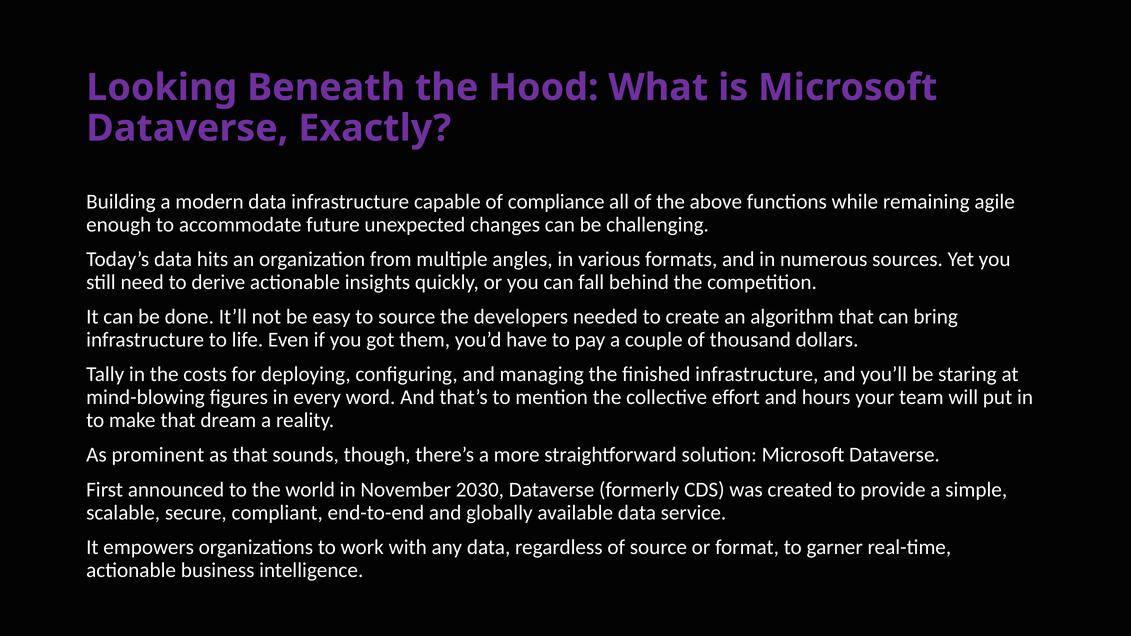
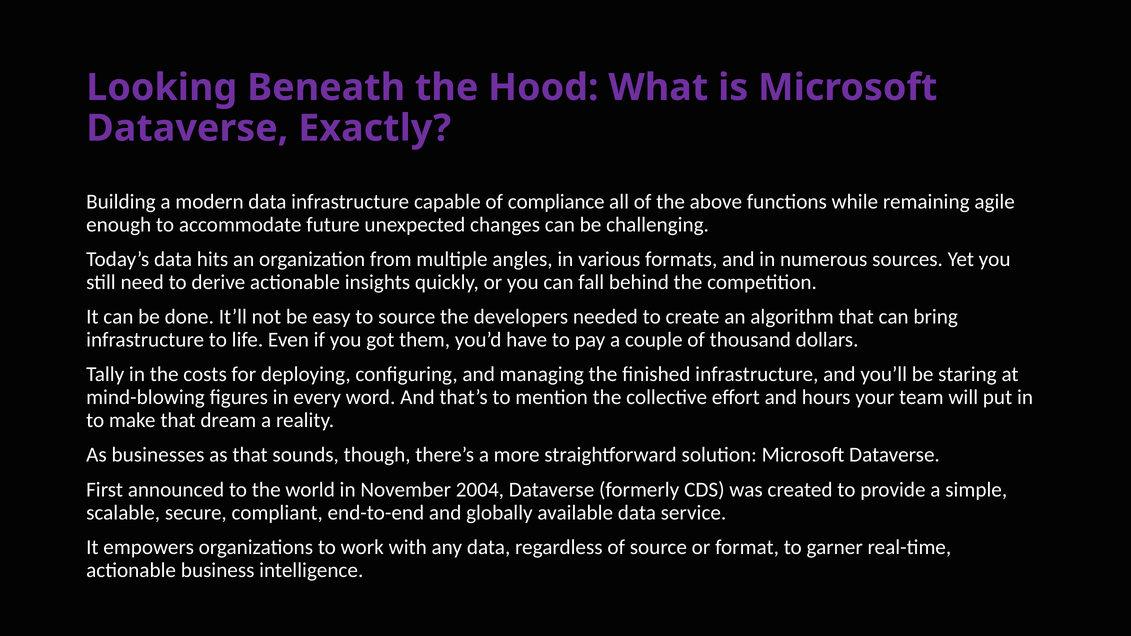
prominent: prominent -> businesses (158, 455)
2030: 2030 -> 2004 (480, 490)
